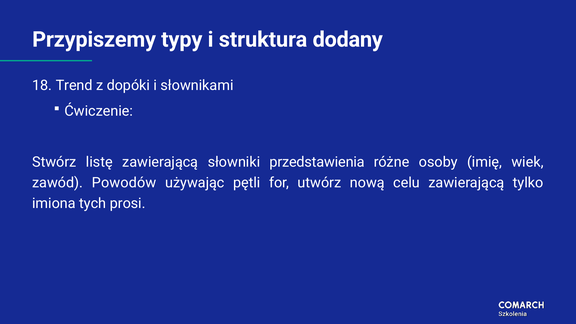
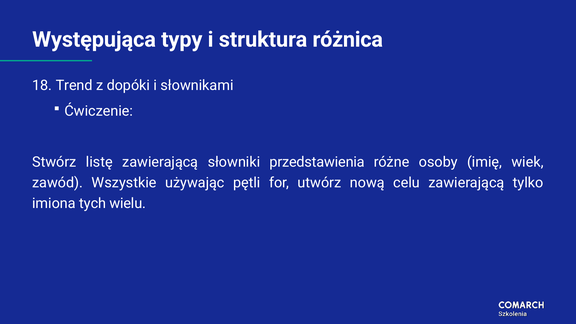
Przypiszemy: Przypiszemy -> Występująca (94, 40)
dodany: dodany -> różnica (348, 40)
Powodów: Powodów -> Wszystkie (124, 183)
prosi: prosi -> wielu (128, 203)
